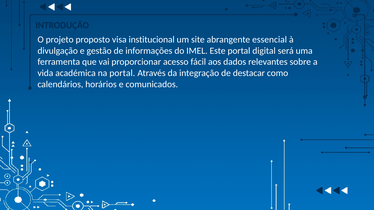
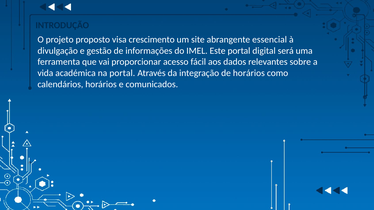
institucional: institucional -> crescimento (152, 40)
de destacar: destacar -> horários (249, 73)
